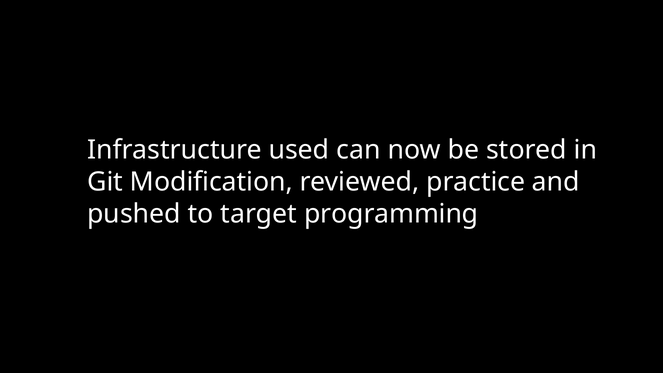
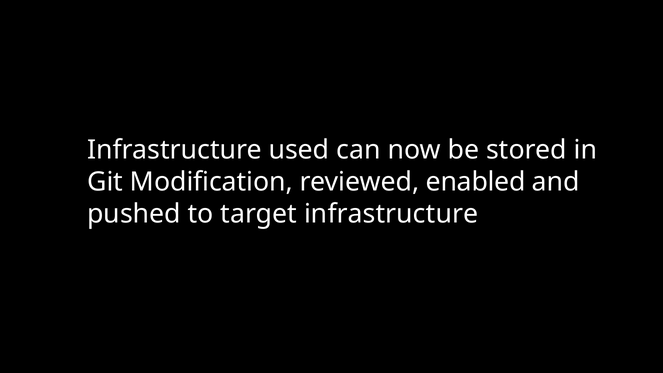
practice: practice -> enabled (476, 182)
target programming: programming -> infrastructure (391, 214)
